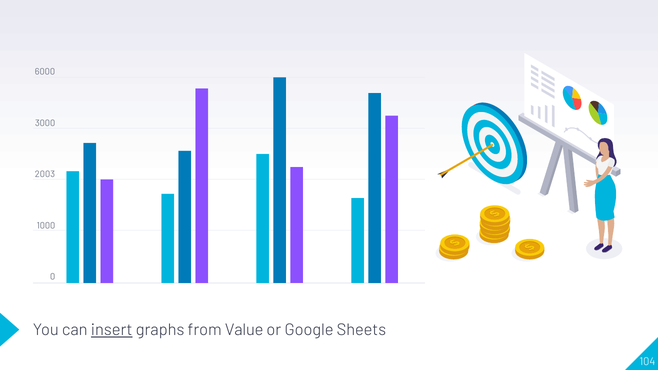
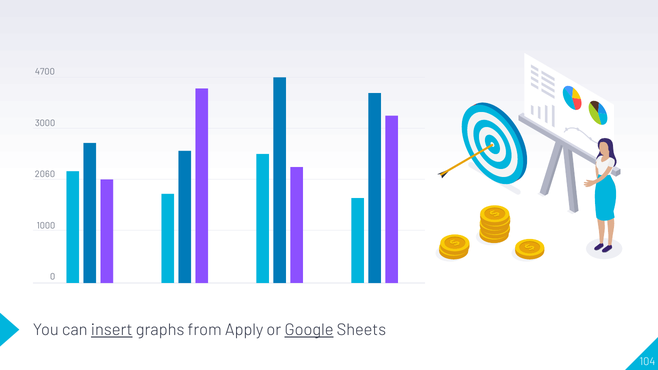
6000: 6000 -> 4700 (45, 72)
2003: 2003 -> 2060 (45, 174)
Value: Value -> Apply (244, 330)
Google underline: none -> present (309, 330)
